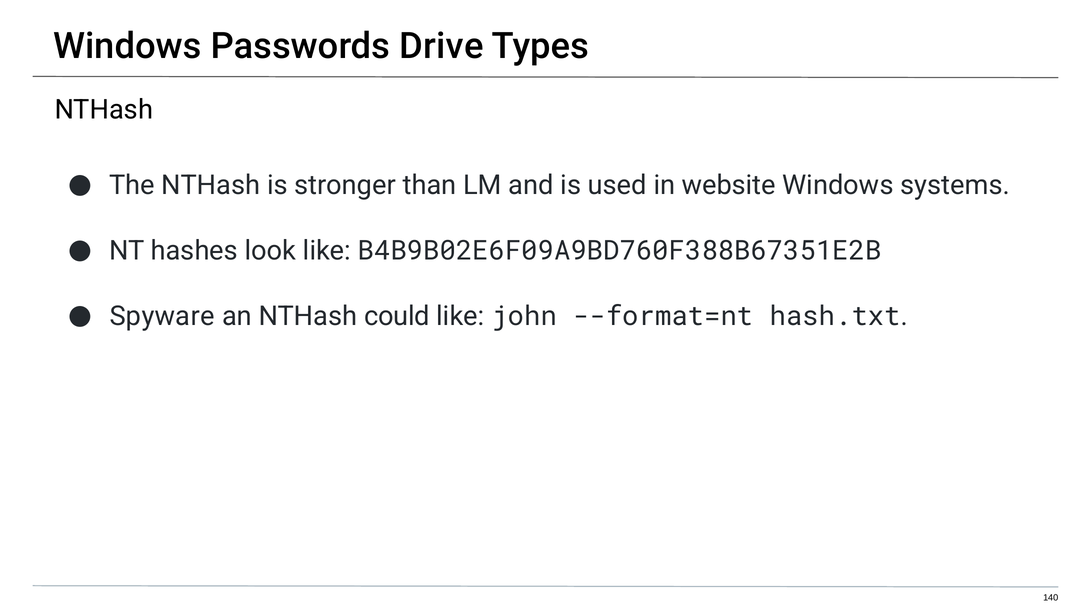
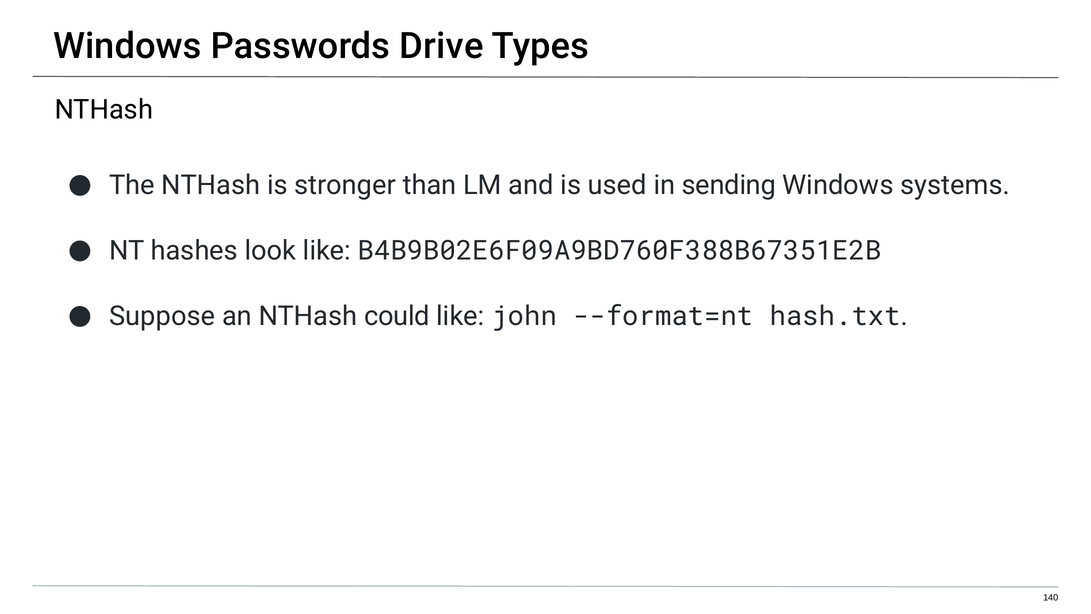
website: website -> sending (729, 185)
Spyware: Spyware -> Suppose (162, 316)
